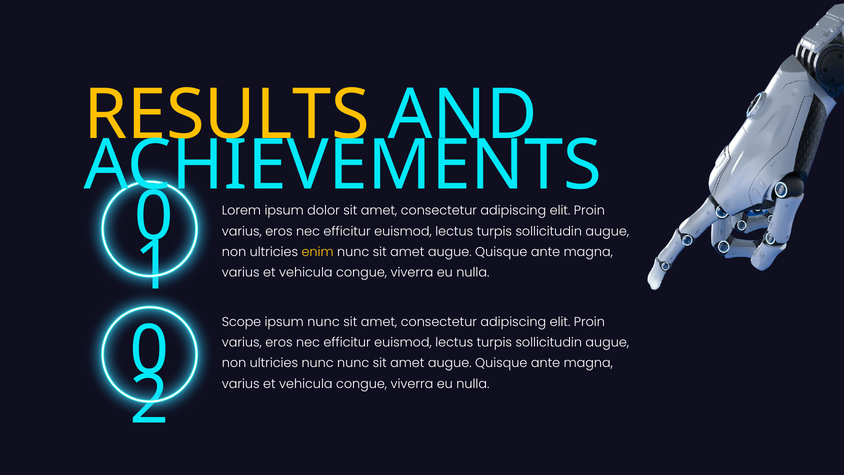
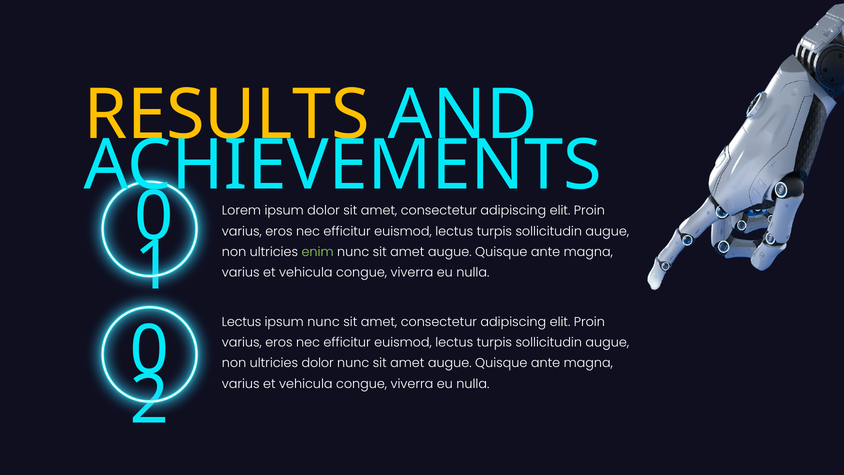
enim colour: yellow -> light green (318, 252)
Scope: Scope -> Lectus (241, 322)
ultricies nunc: nunc -> dolor (318, 363)
